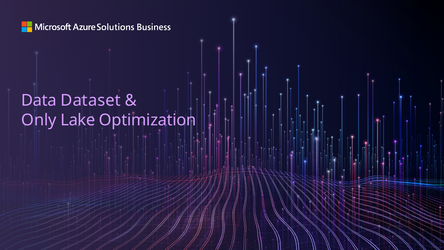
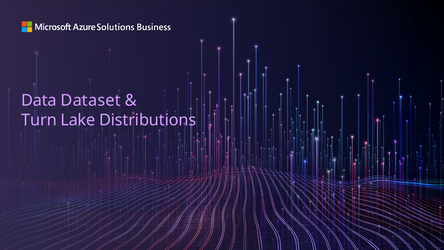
Only: Only -> Turn (39, 120)
Optimization: Optimization -> Distributions (148, 120)
